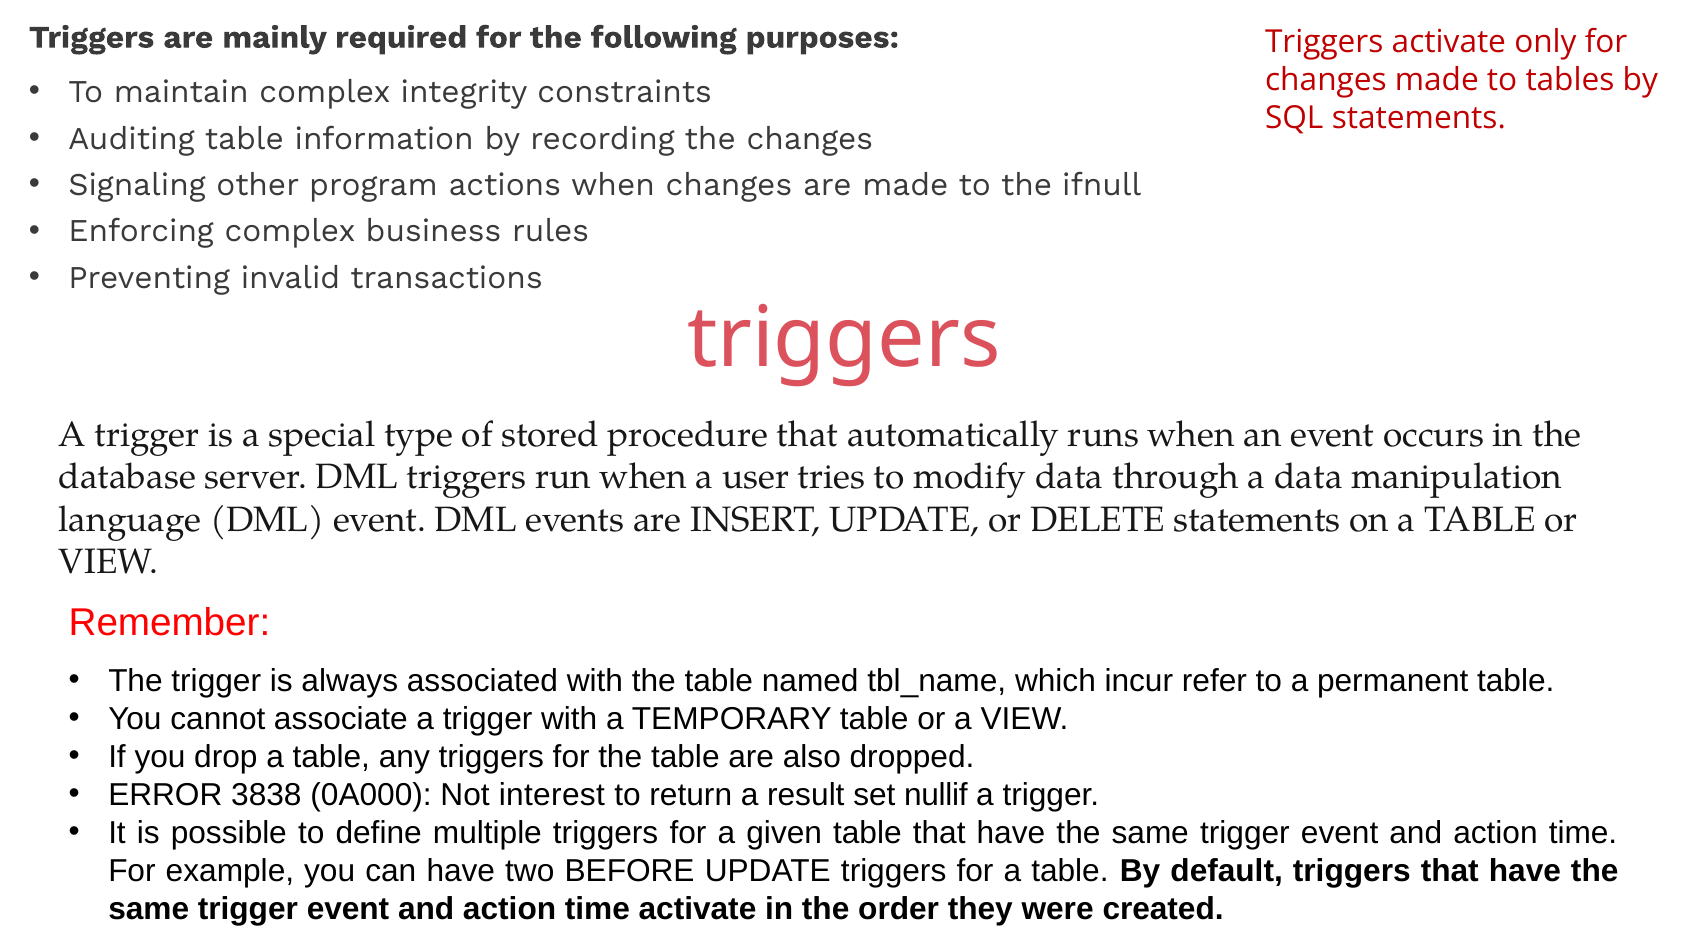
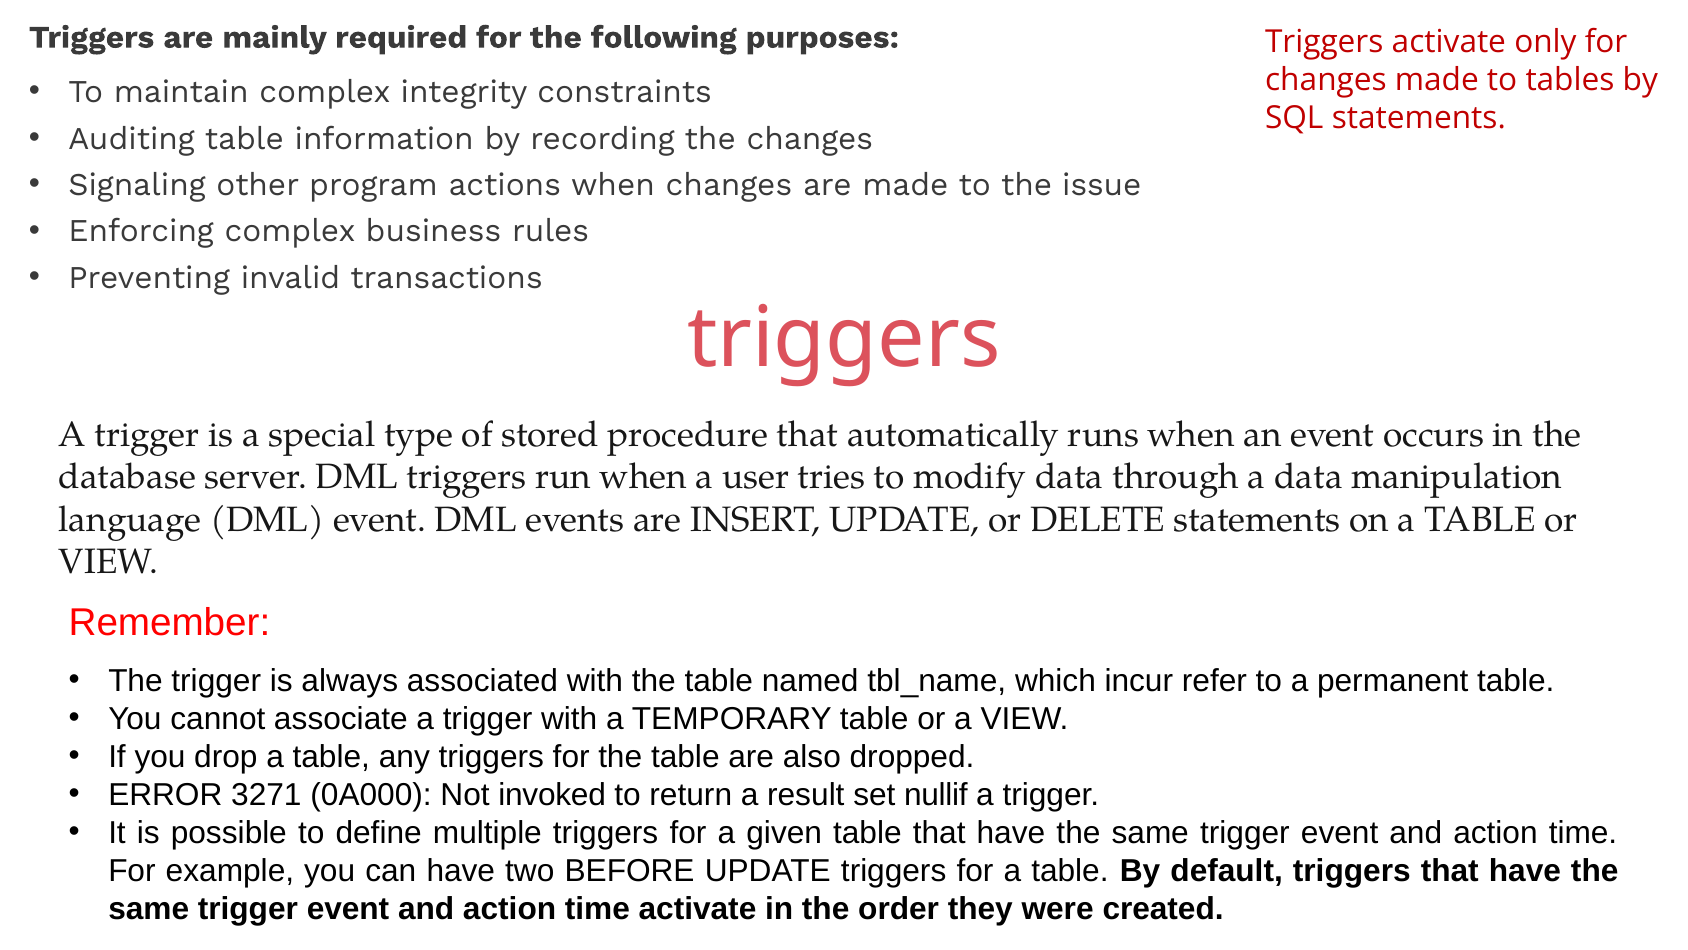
ifnull: ifnull -> issue (1102, 185)
3838: 3838 -> 3271 (266, 795)
interest: interest -> invoked (552, 795)
